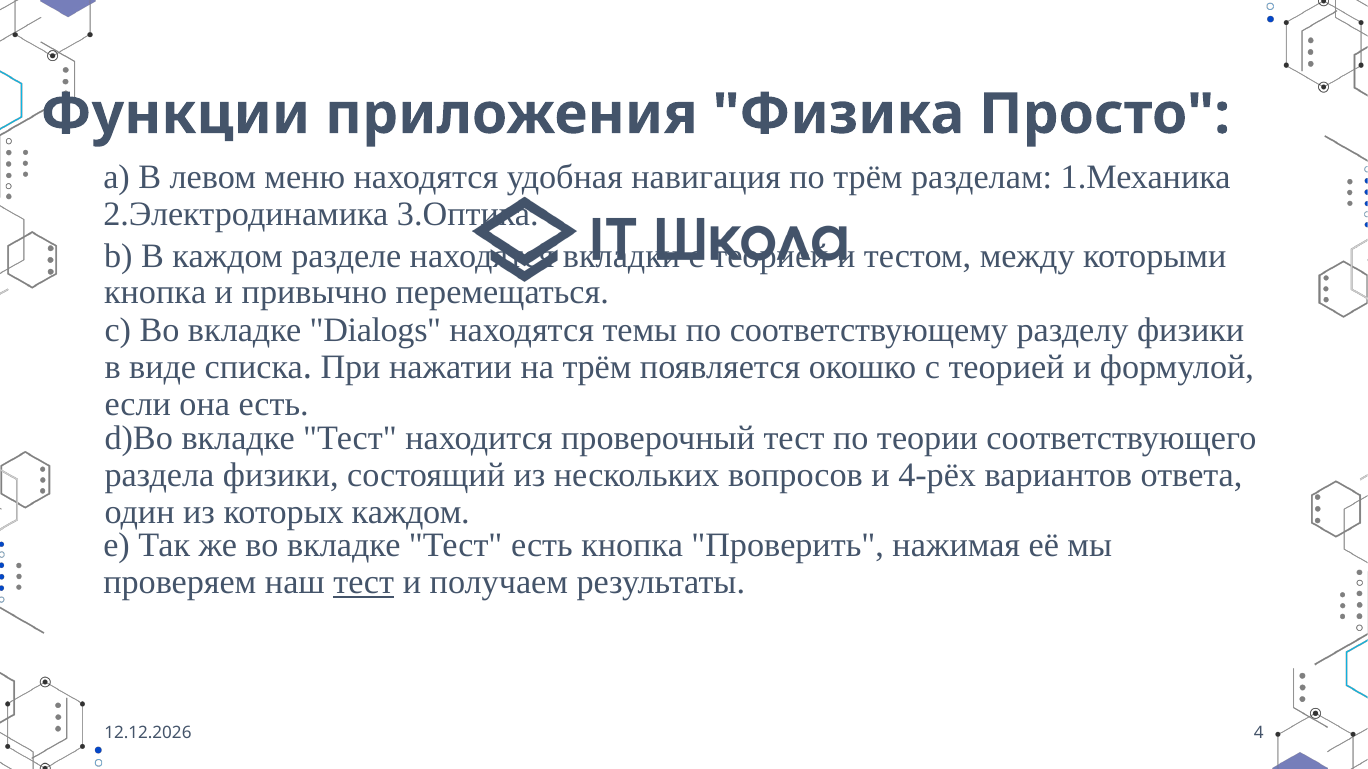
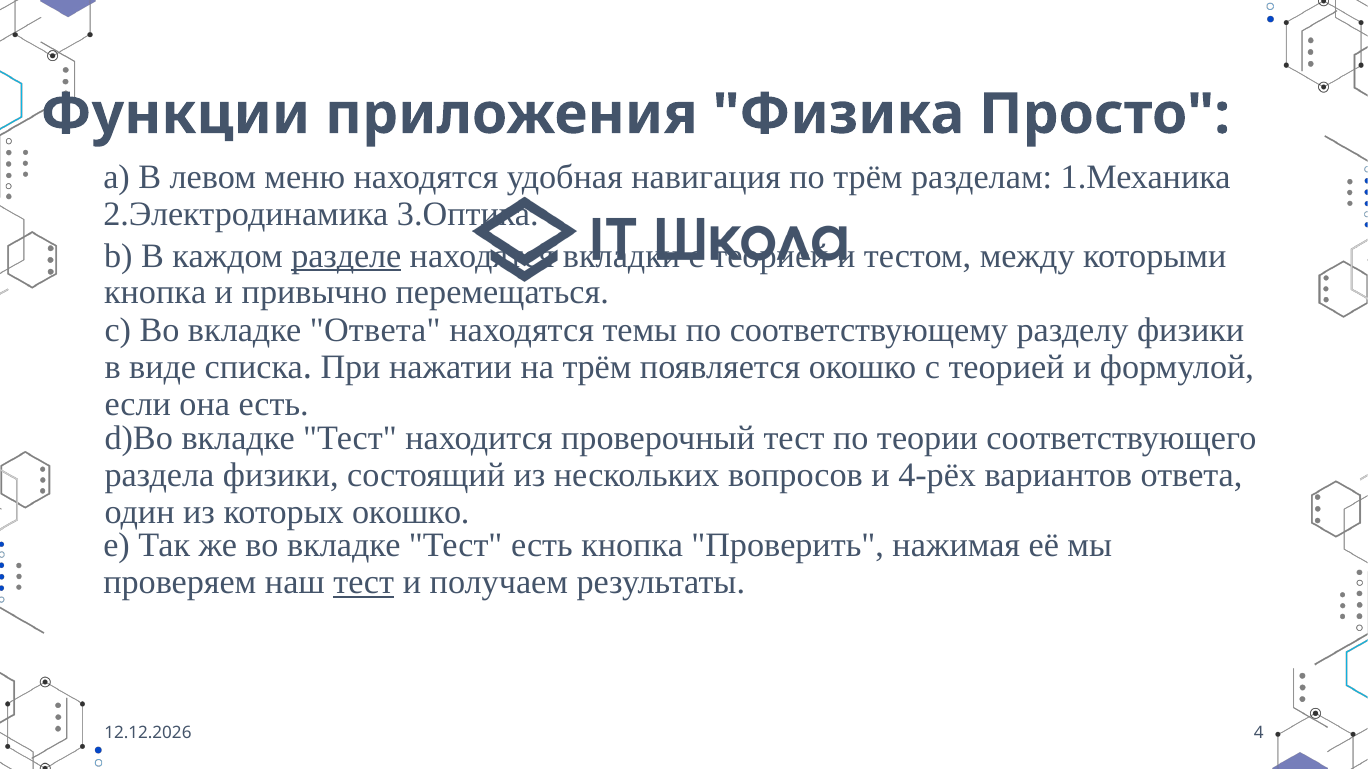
разделе underline: none -> present (346, 256)
вкладке Dialogs: Dialogs -> Ответа (375, 331)
которых каждом: каждом -> окошко (411, 513)
